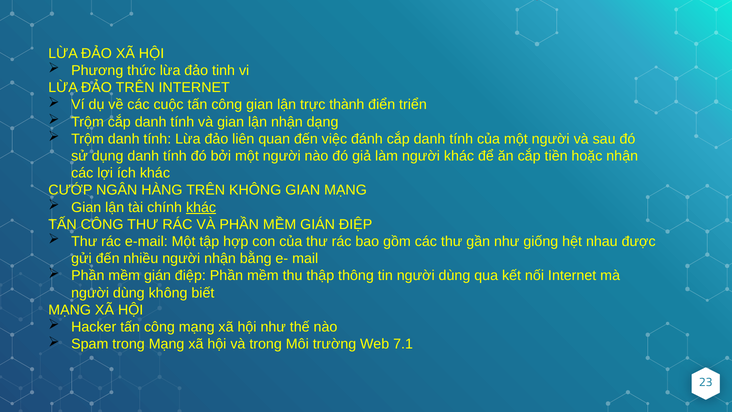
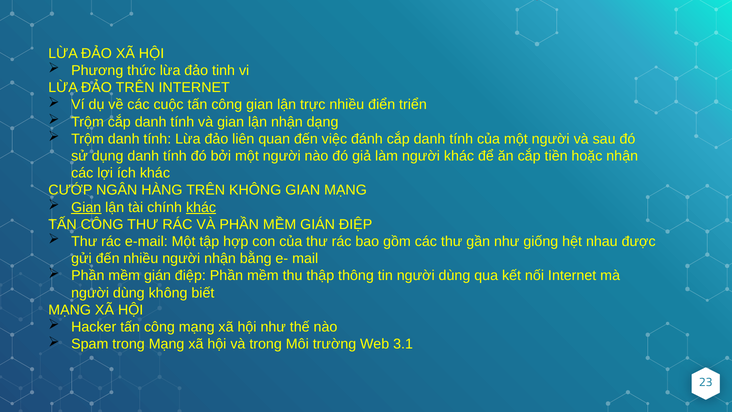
trực thành: thành -> nhiều (347, 105)
Gian underline: none -> present (86, 207)
7.1: 7.1 -> 3.1 (403, 344)
